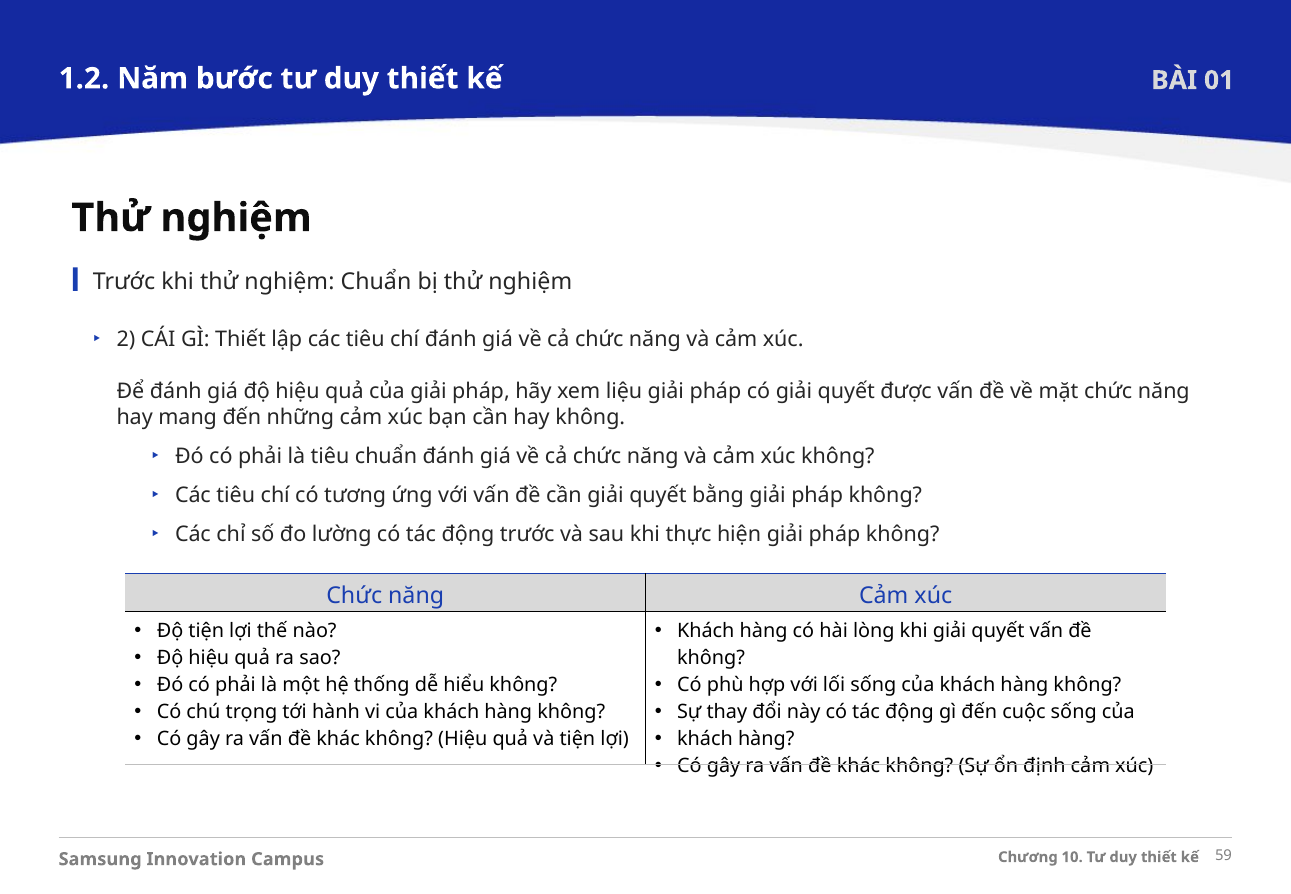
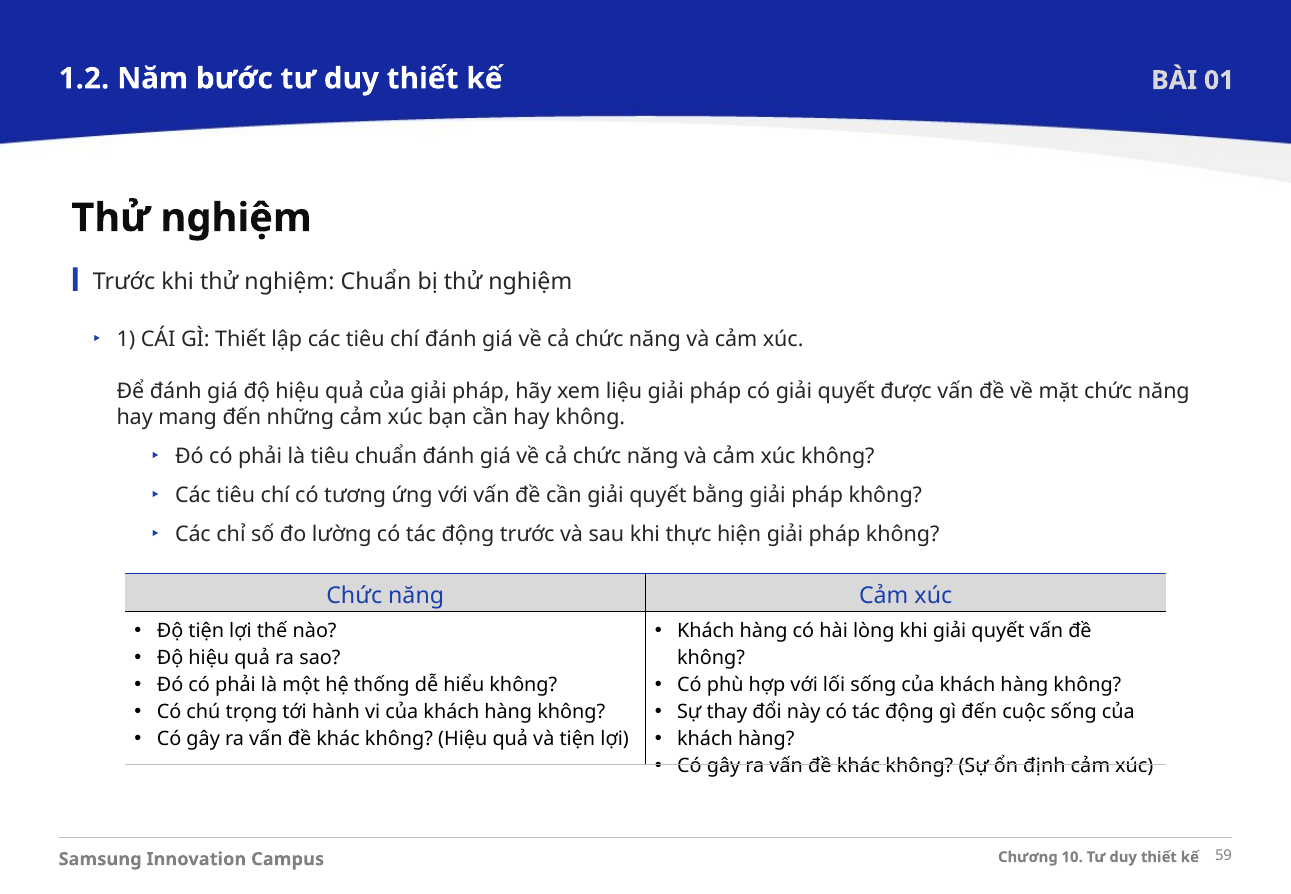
2: 2 -> 1 (126, 340)
